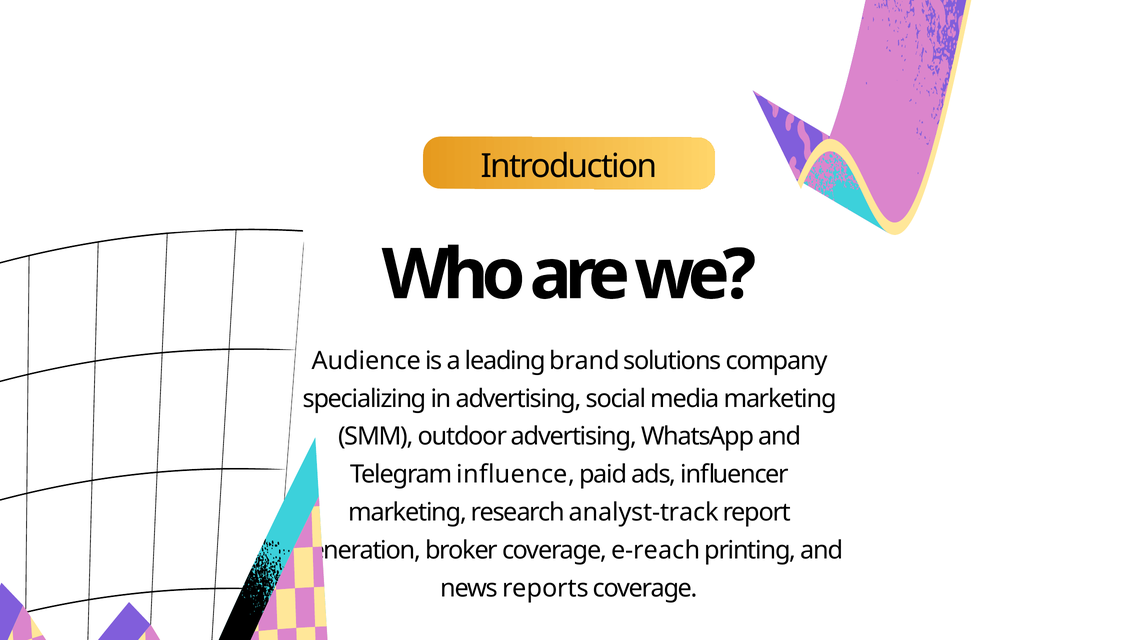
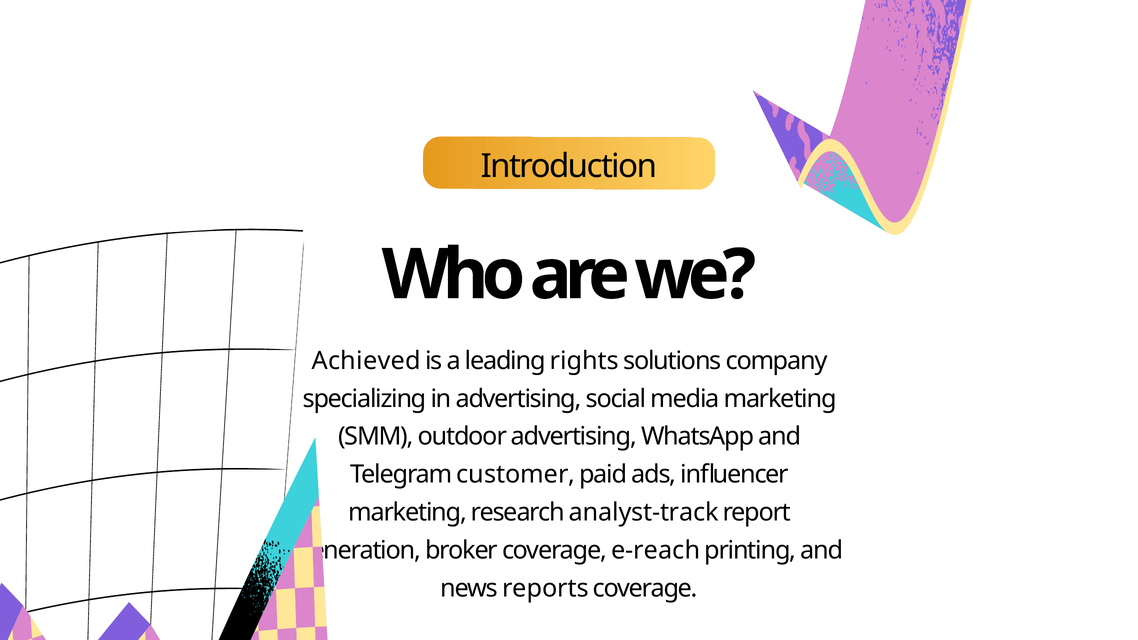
Audience: Audience -> Achieved (366, 361)
brand: brand -> rights (584, 361)
influence: influence -> customer (516, 475)
